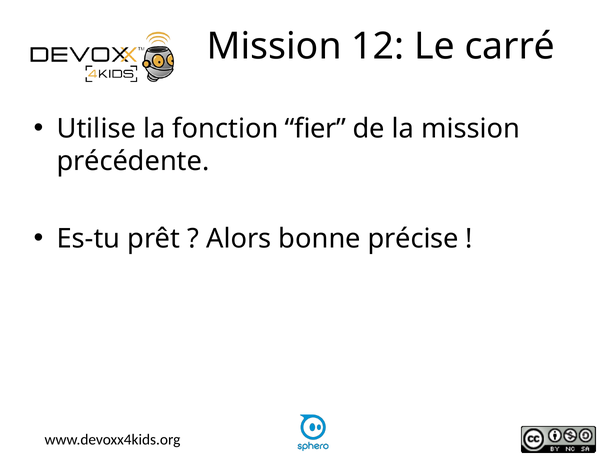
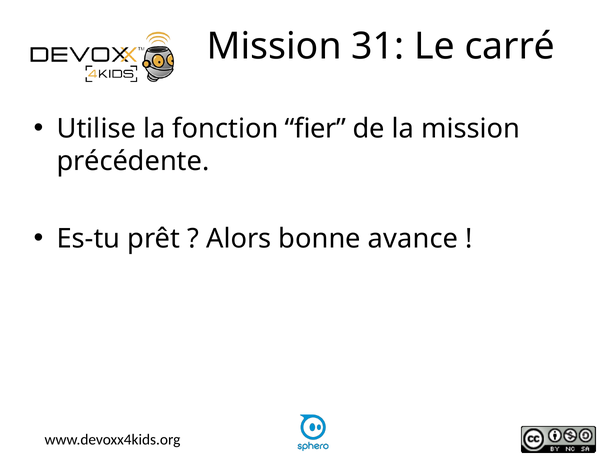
12: 12 -> 31 (378, 47)
précise: précise -> avance (413, 239)
